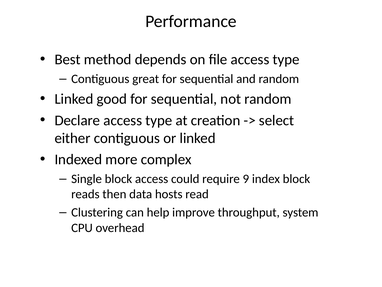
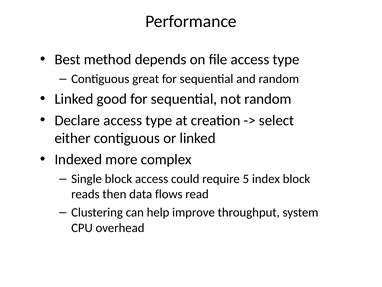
9: 9 -> 5 (246, 179)
hosts: hosts -> flows (169, 194)
